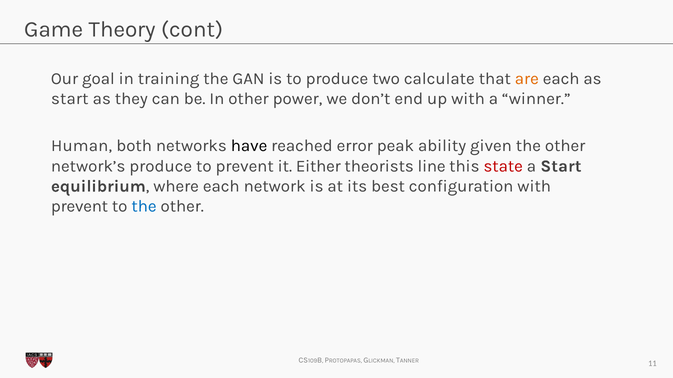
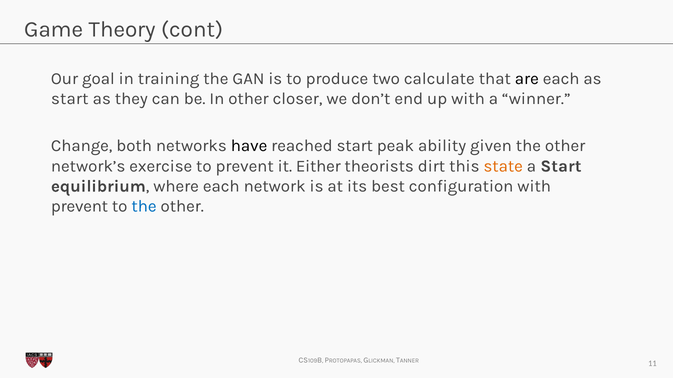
are colour: orange -> black (527, 79)
power: power -> closer (298, 99)
Human: Human -> Change (82, 146)
reached error: error -> start (355, 146)
network’s produce: produce -> exercise (161, 166)
line: line -> dirt (432, 166)
state colour: red -> orange (503, 166)
